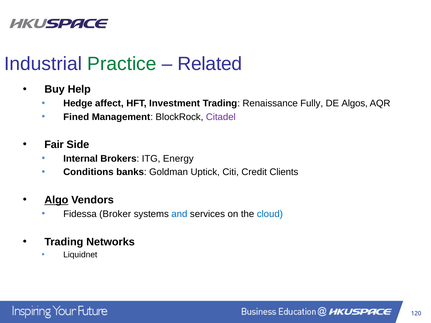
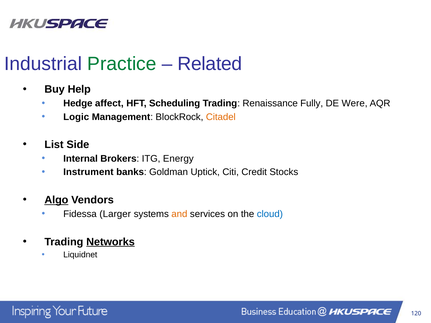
Investment: Investment -> Scheduling (175, 104)
Algos: Algos -> Were (355, 104)
Fined: Fined -> Logic (76, 117)
Citadel colour: purple -> orange (221, 117)
Fair: Fair -> List (54, 145)
Conditions: Conditions -> Instrument (88, 172)
Clients: Clients -> Stocks (284, 172)
Broker: Broker -> Larger (115, 214)
and colour: blue -> orange (179, 214)
Networks underline: none -> present (111, 242)
